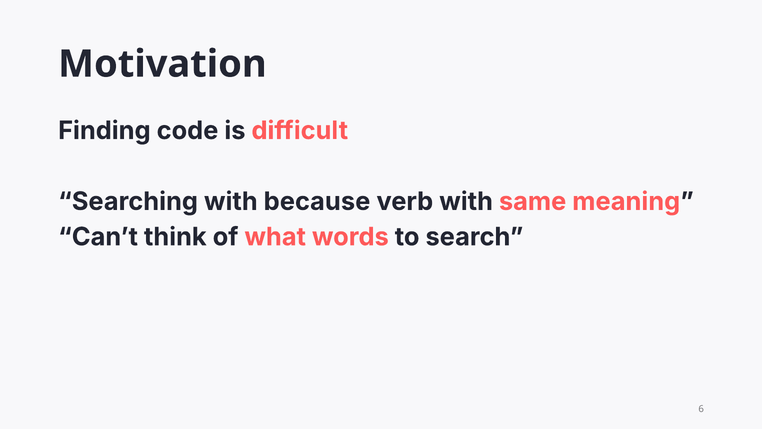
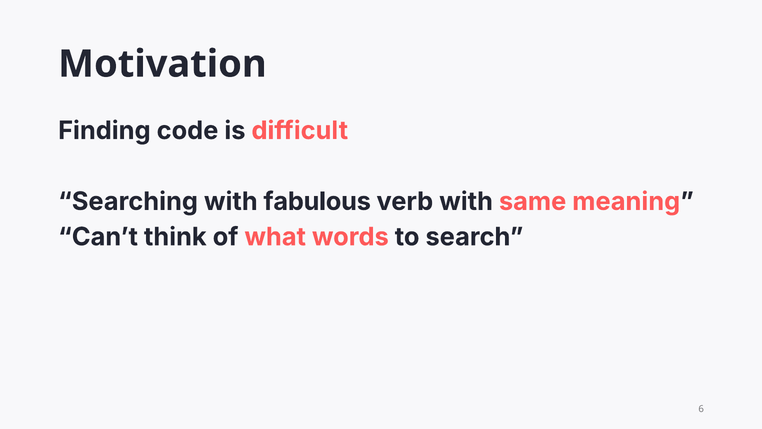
because: because -> fabulous (317, 201)
